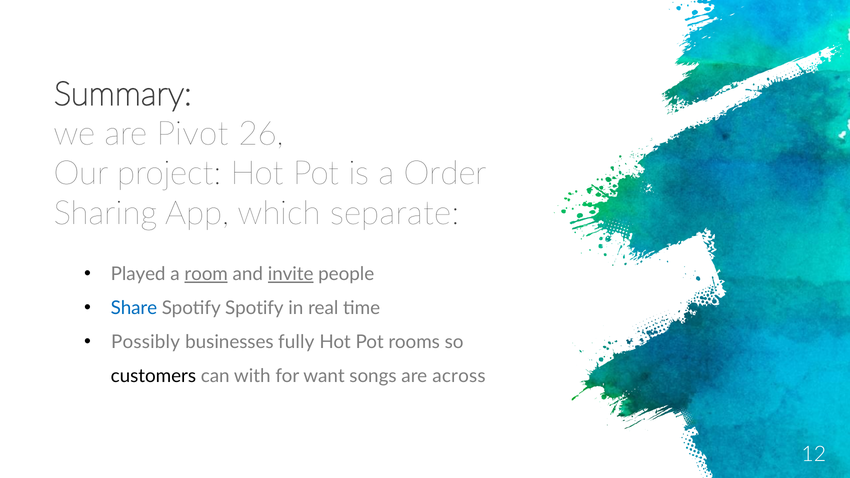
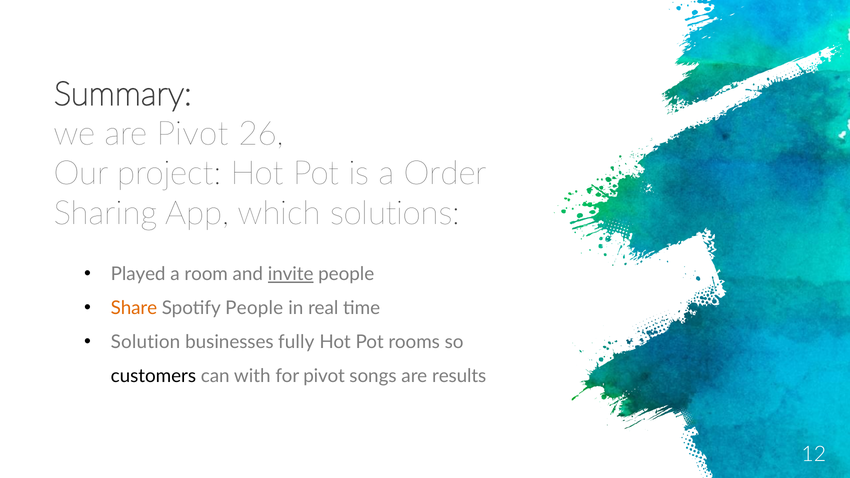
separate: separate -> solutions (395, 213)
room underline: present -> none (206, 274)
Share colour: blue -> orange (134, 308)
Spotify Spotify: Spotify -> People (254, 308)
Possibly: Possibly -> Solution (146, 342)
for want: want -> pivot (324, 376)
across: across -> results (459, 376)
